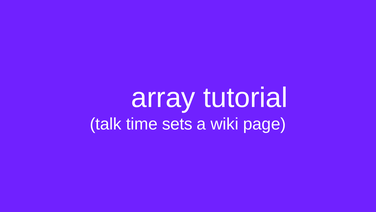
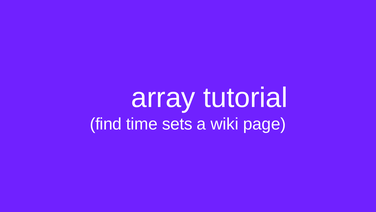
talk: talk -> find (106, 124)
